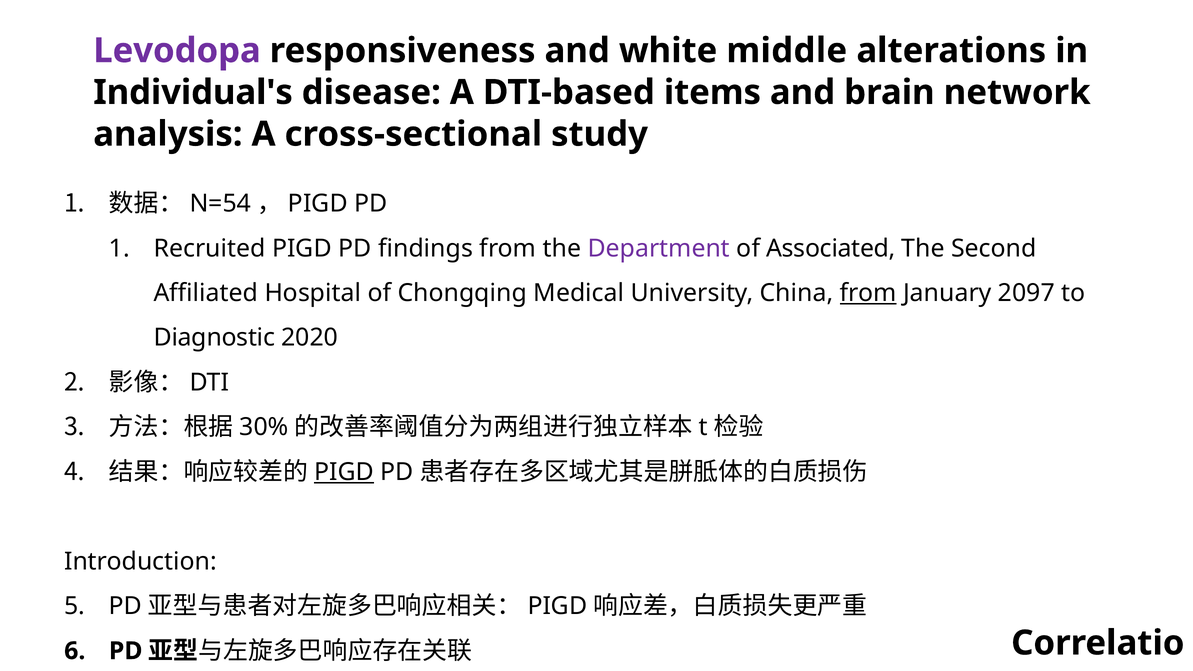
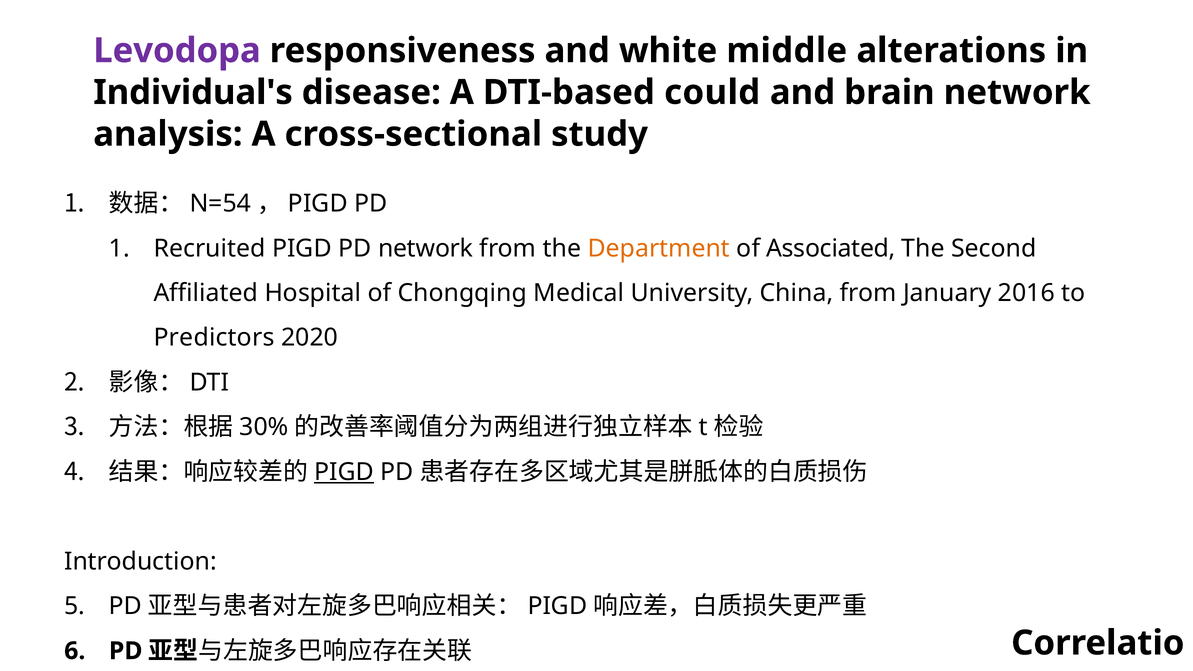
items: items -> could (712, 92)
PD findings: findings -> network (426, 248)
Department colour: purple -> orange (659, 248)
from underline: present -> none (868, 293)
2097: 2097 -> 2016 (1026, 293)
Diagnostic: Diagnostic -> Predictors (214, 338)
